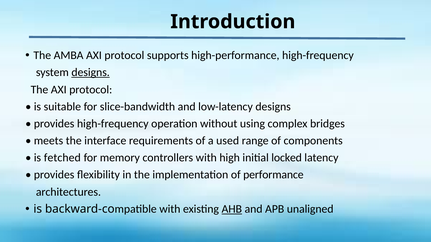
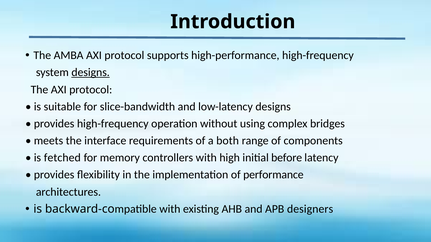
used: used -> both (228, 141)
locked: locked -> before (287, 158)
AHB underline: present -> none (232, 209)
unaligned: unaligned -> designers (310, 209)
